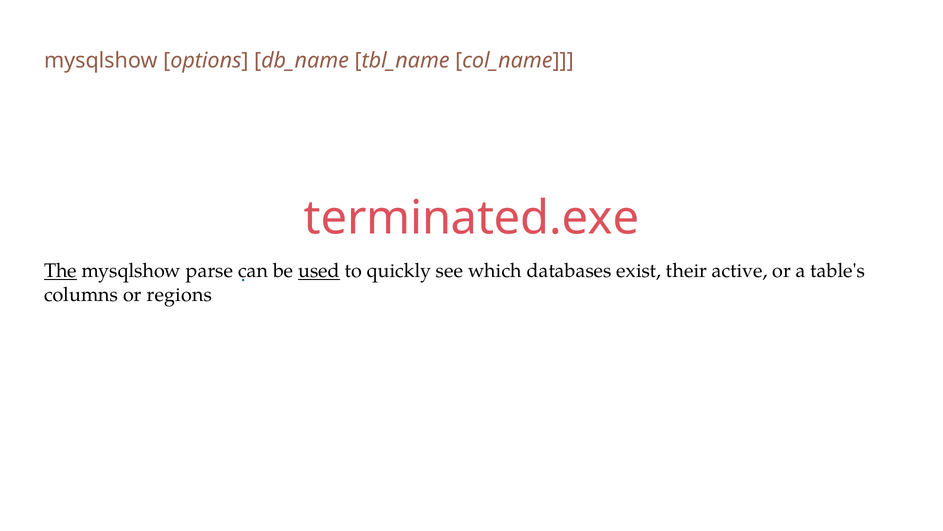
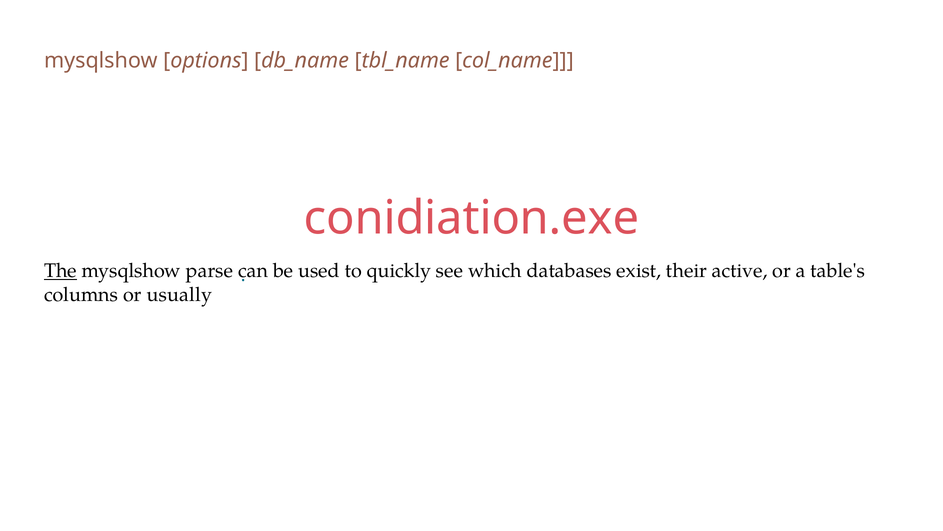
terminated.exe: terminated.exe -> conidiation.exe (472, 218)
used underline: present -> none (319, 271)
regions: regions -> usually (179, 294)
